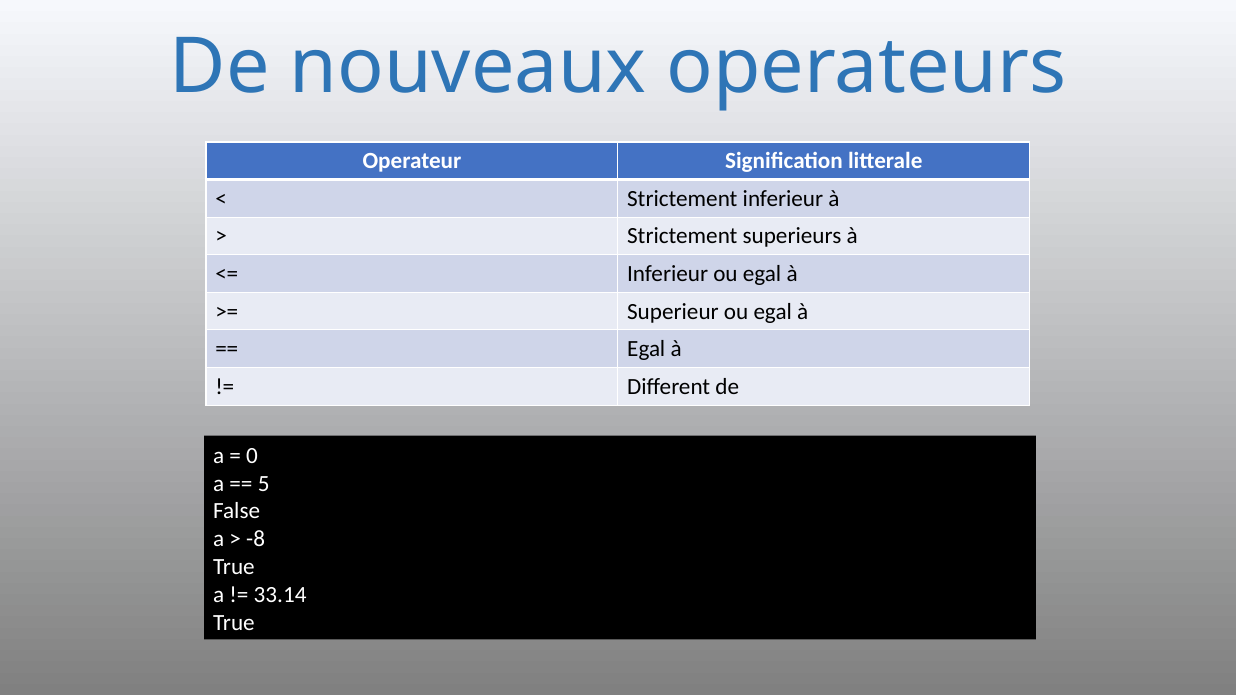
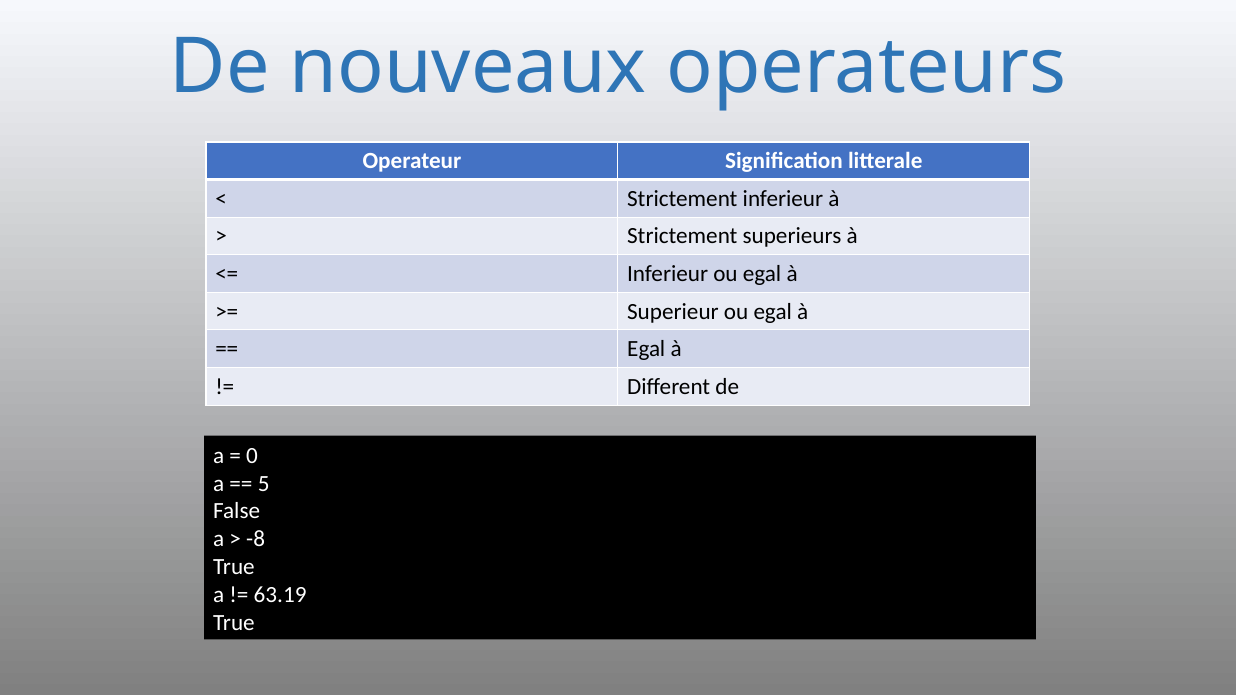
33.14: 33.14 -> 63.19 (280, 595)
